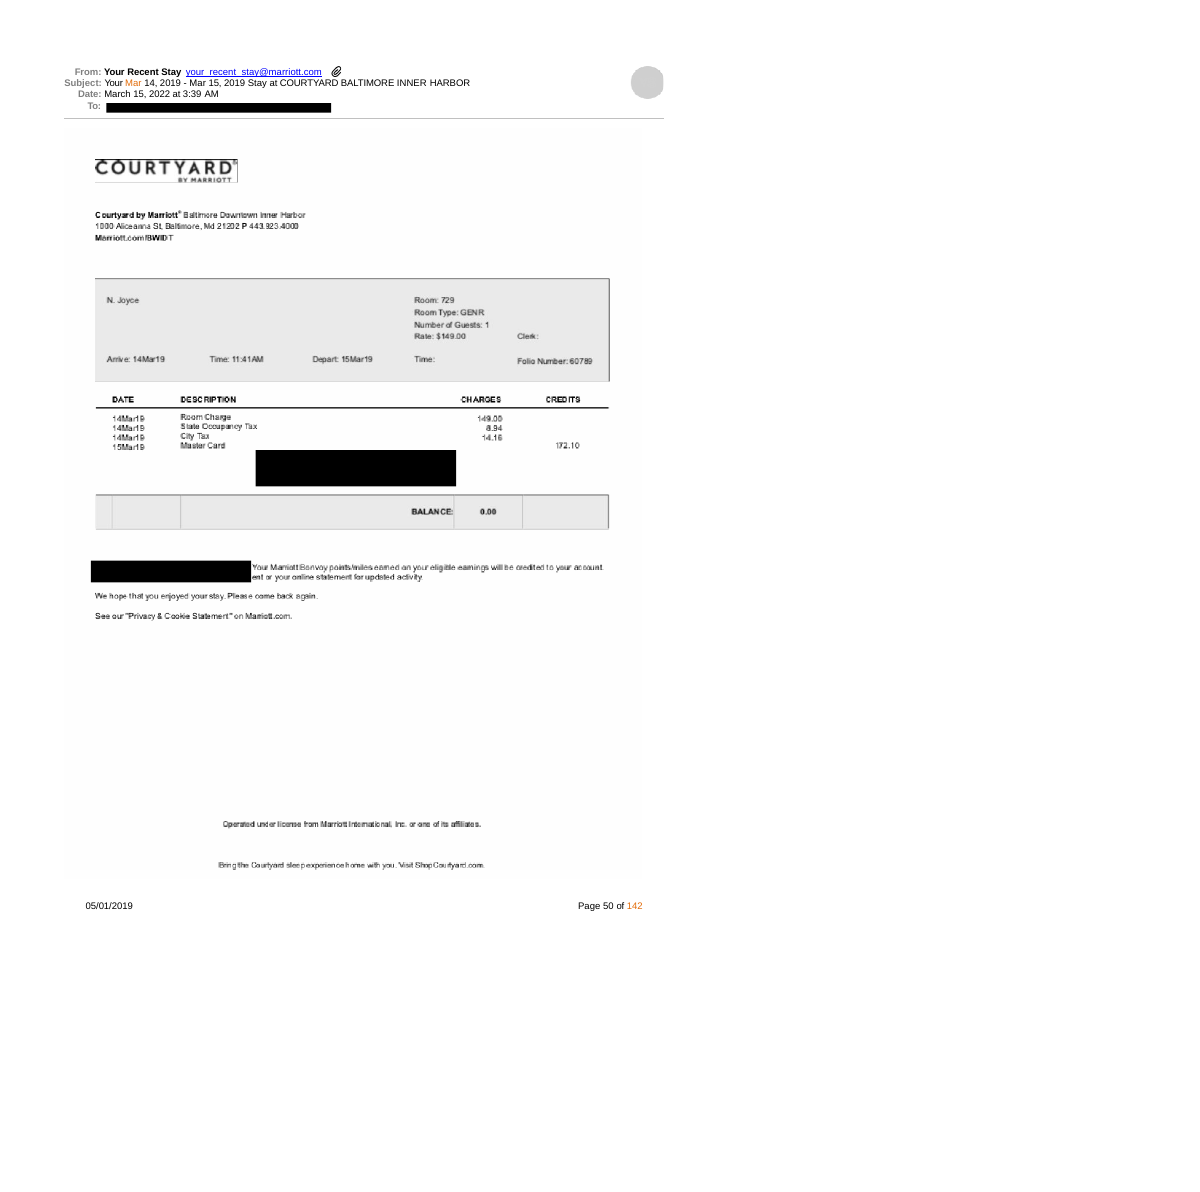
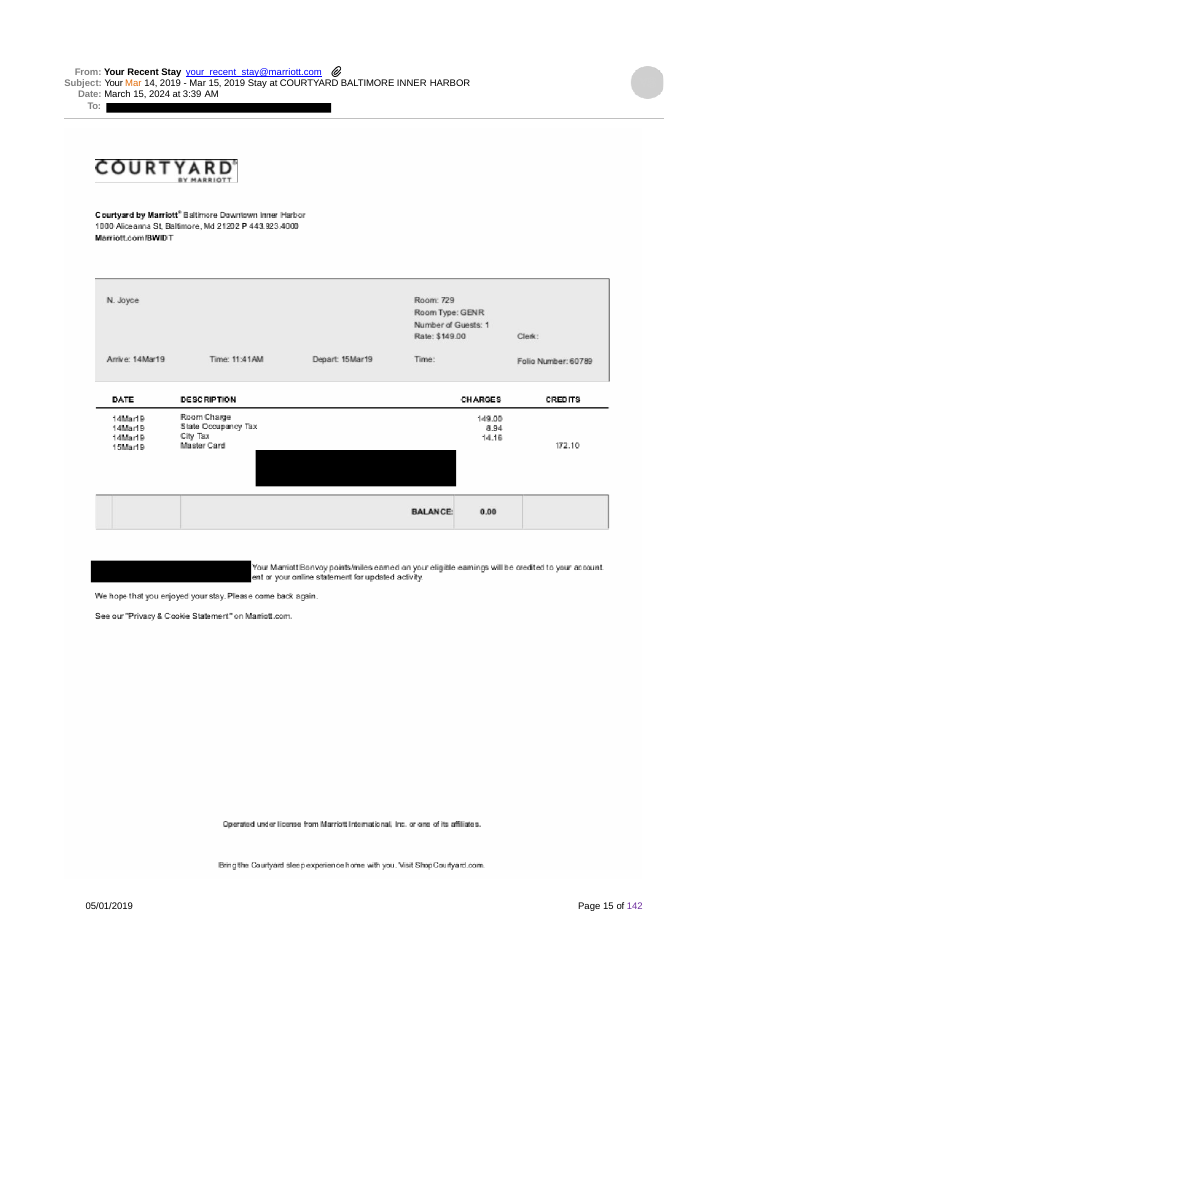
2022: 2022 -> 2024 (160, 95)
Page 50: 50 -> 15 (608, 906)
142 colour: orange -> purple (635, 906)
